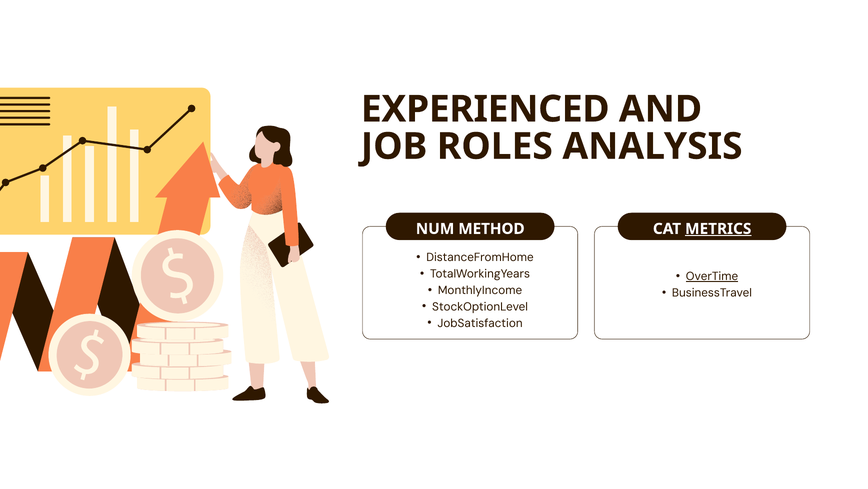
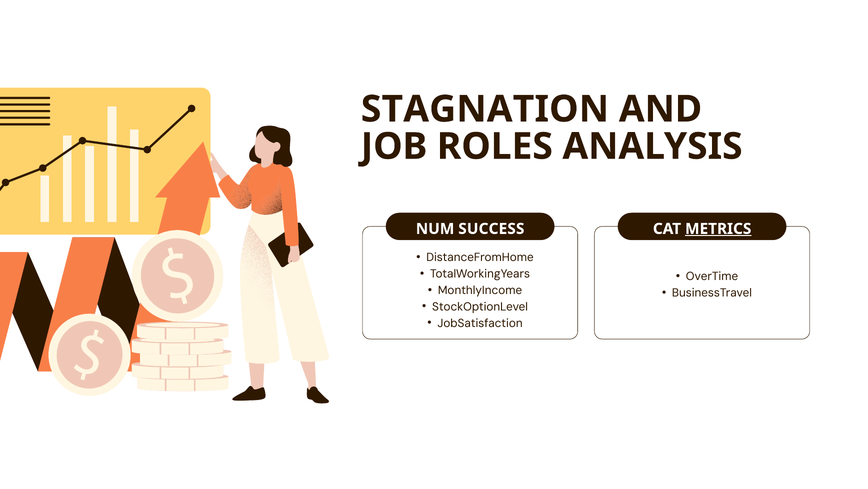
EXPERIENCED: EXPERIENCED -> STAGNATION (485, 109)
METHOD: METHOD -> SUCCESS (491, 228)
OverTime underline: present -> none (712, 276)
